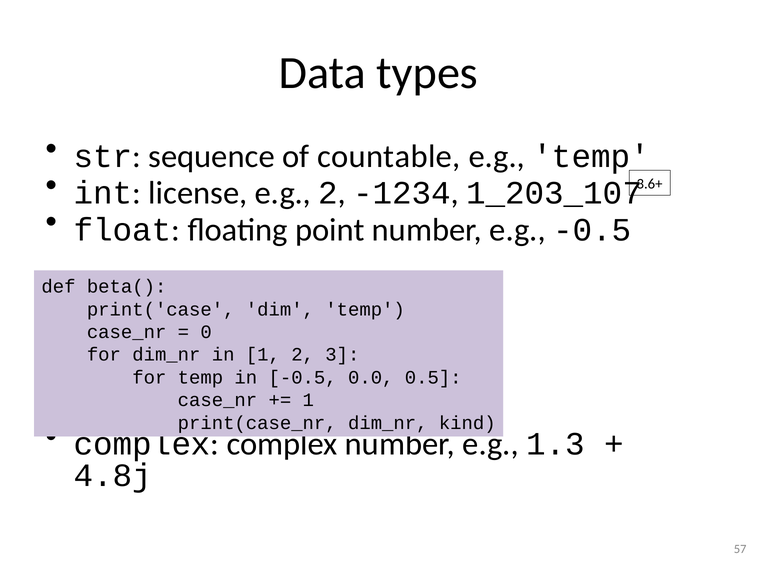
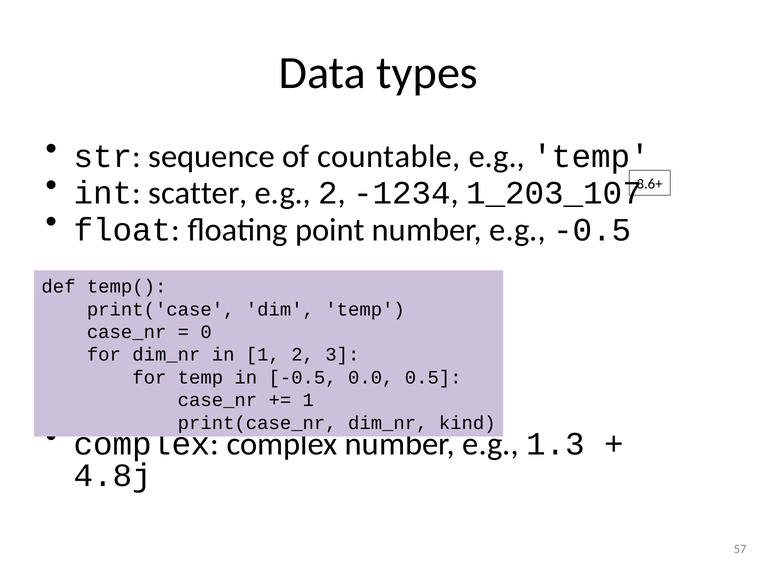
license: license -> scatter (198, 193)
beta(: beta( -> temp( (127, 287)
